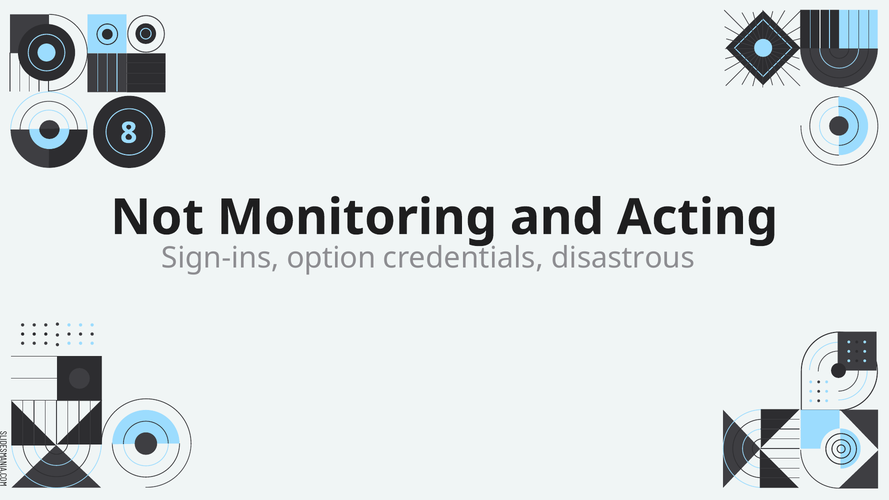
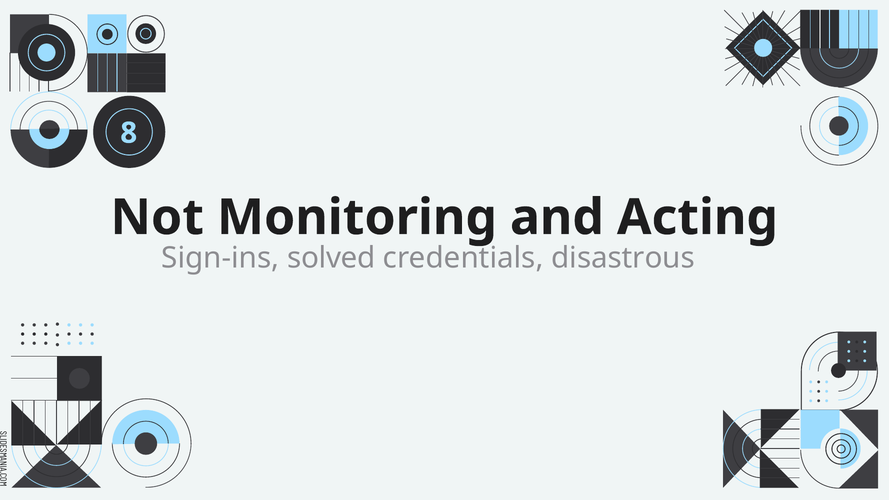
option: option -> solved (331, 258)
